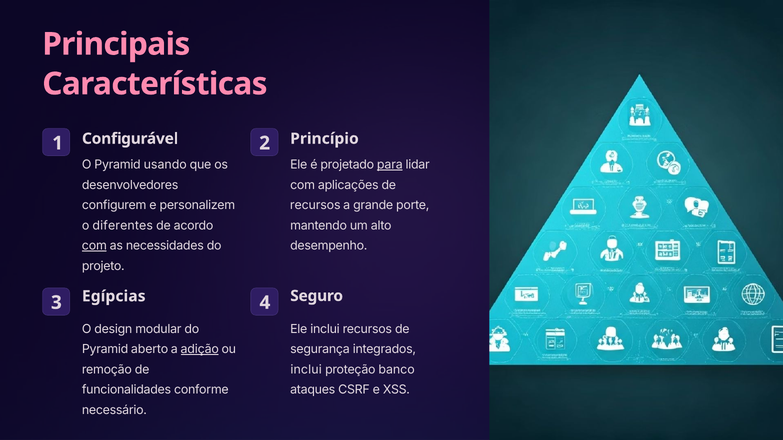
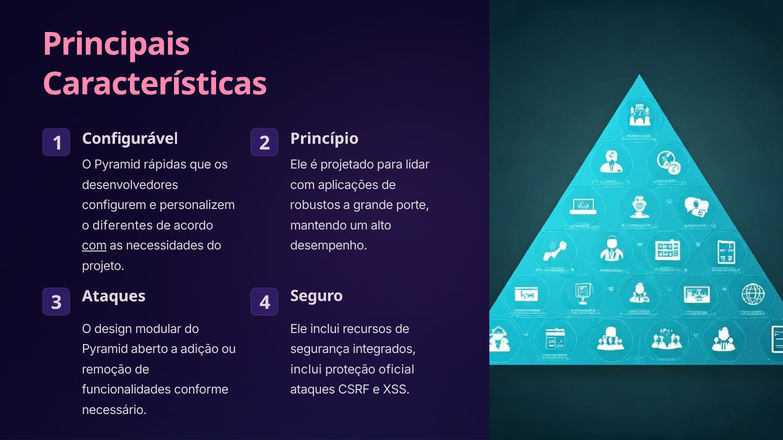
usando: usando -> rápidas (165, 165)
para underline: present -> none (390, 165)
recursos: recursos -> robustos (315, 205)
3 Egípcias: Egípcias -> Ataques (114, 296)
adição underline: present -> none (200, 350)
banco: banco -> oficial (397, 370)
